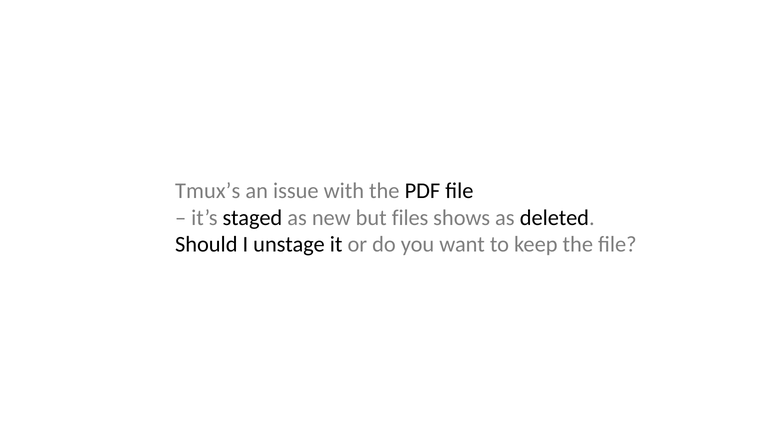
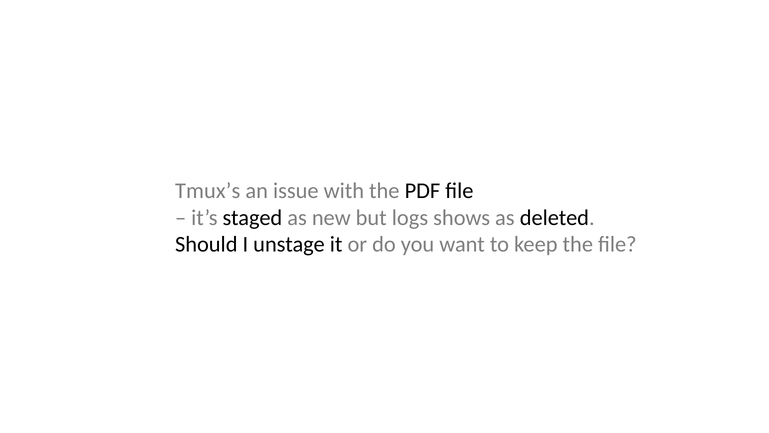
files: files -> logs (410, 217)
